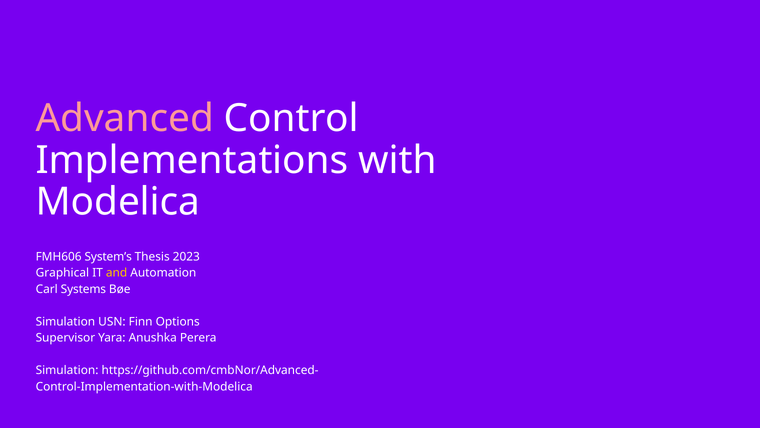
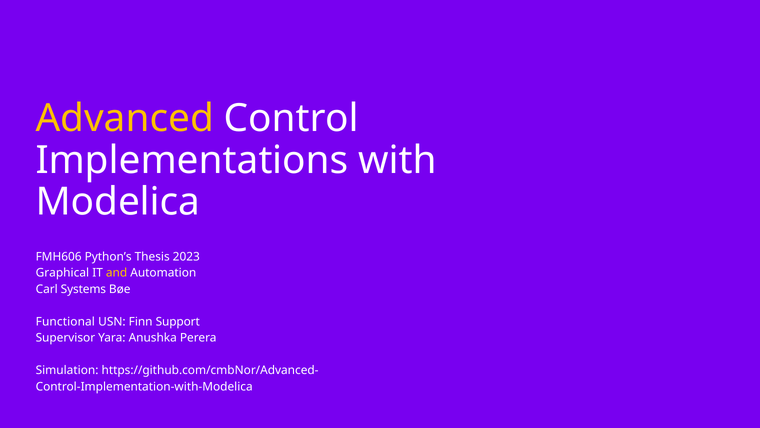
Advanced colour: pink -> yellow (125, 119)
System’s: System’s -> Python’s (108, 256)
Simulation: Simulation -> Functional (65, 321)
Options: Options -> Support (178, 321)
